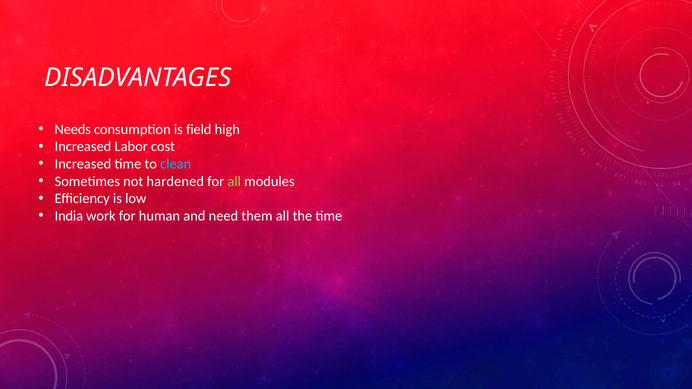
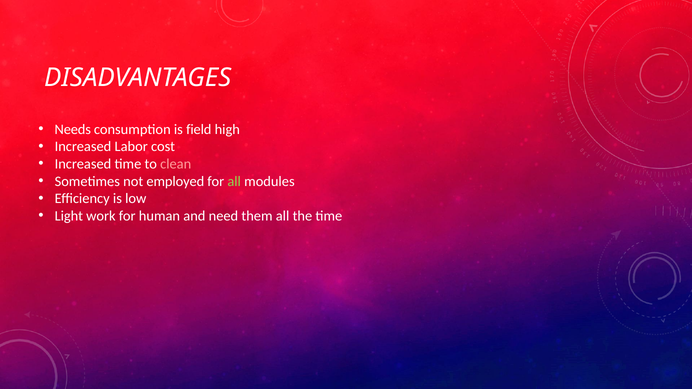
clean colour: light blue -> pink (176, 164)
hardened: hardened -> employed (175, 181)
India: India -> Light (69, 216)
